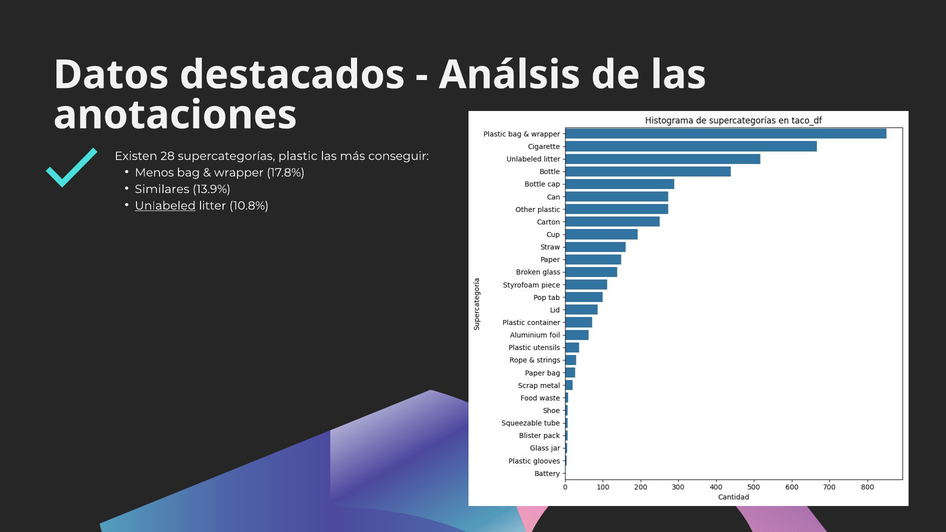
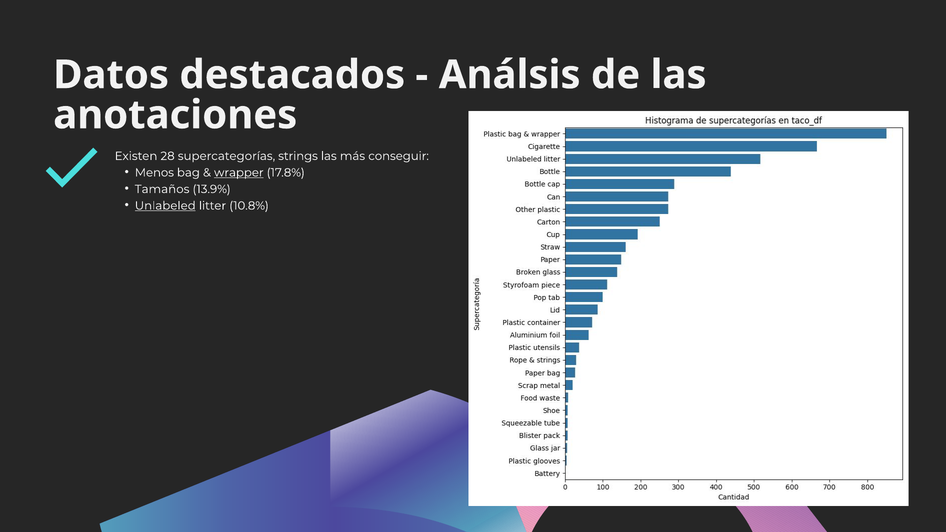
plastic: plastic -> strings (298, 156)
wrapper underline: none -> present (239, 173)
Similares: Similares -> Tamaños (162, 189)
